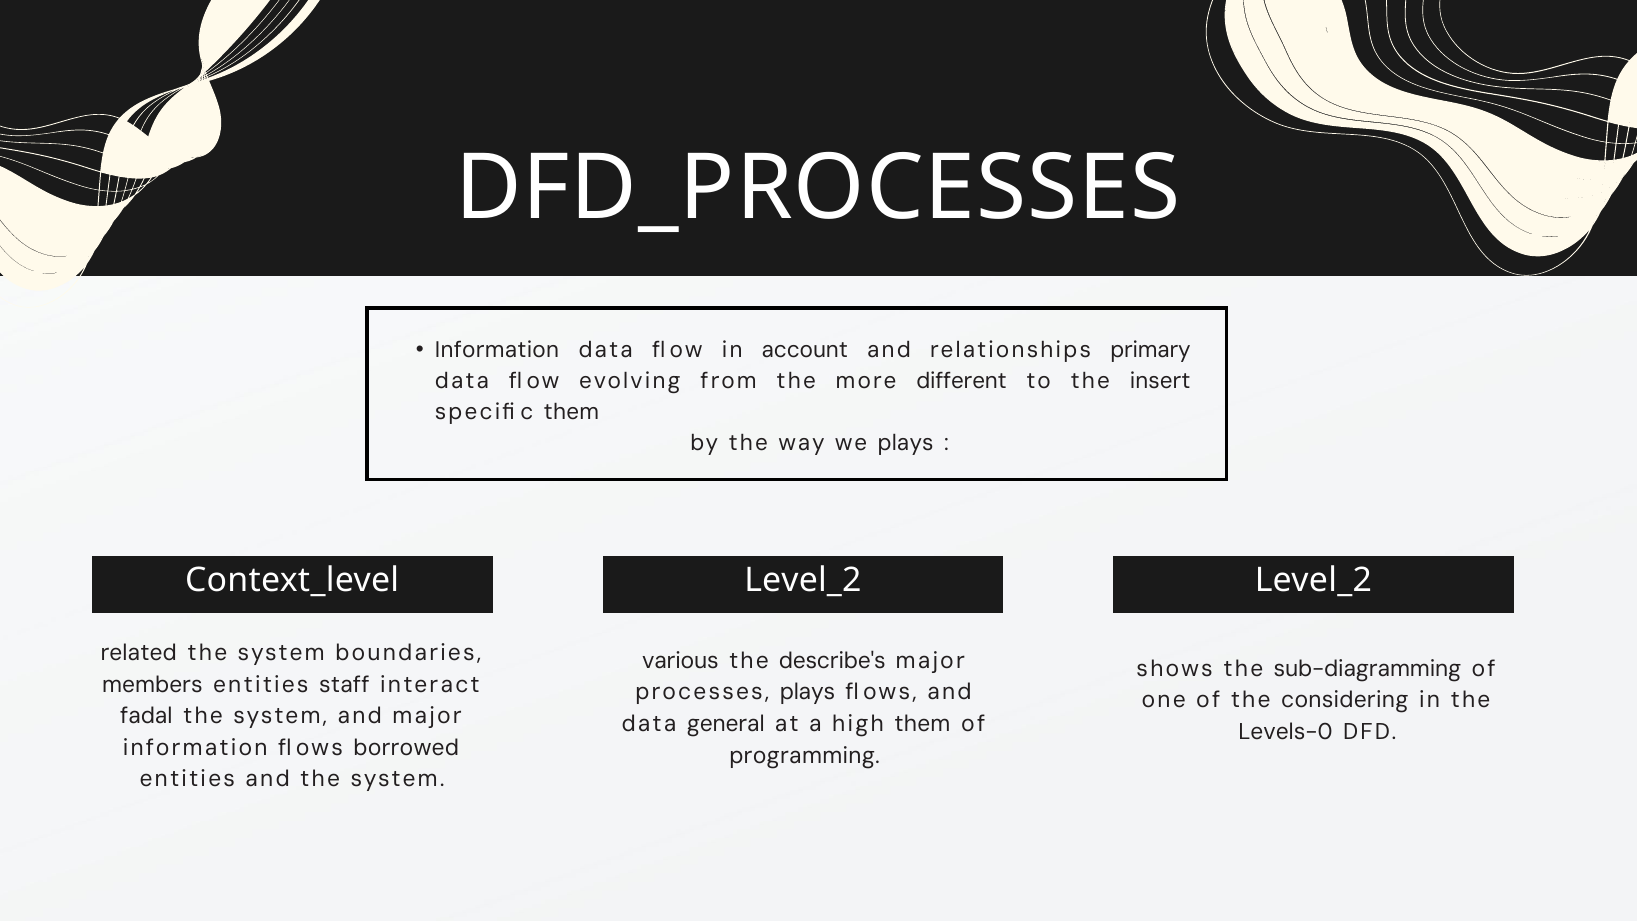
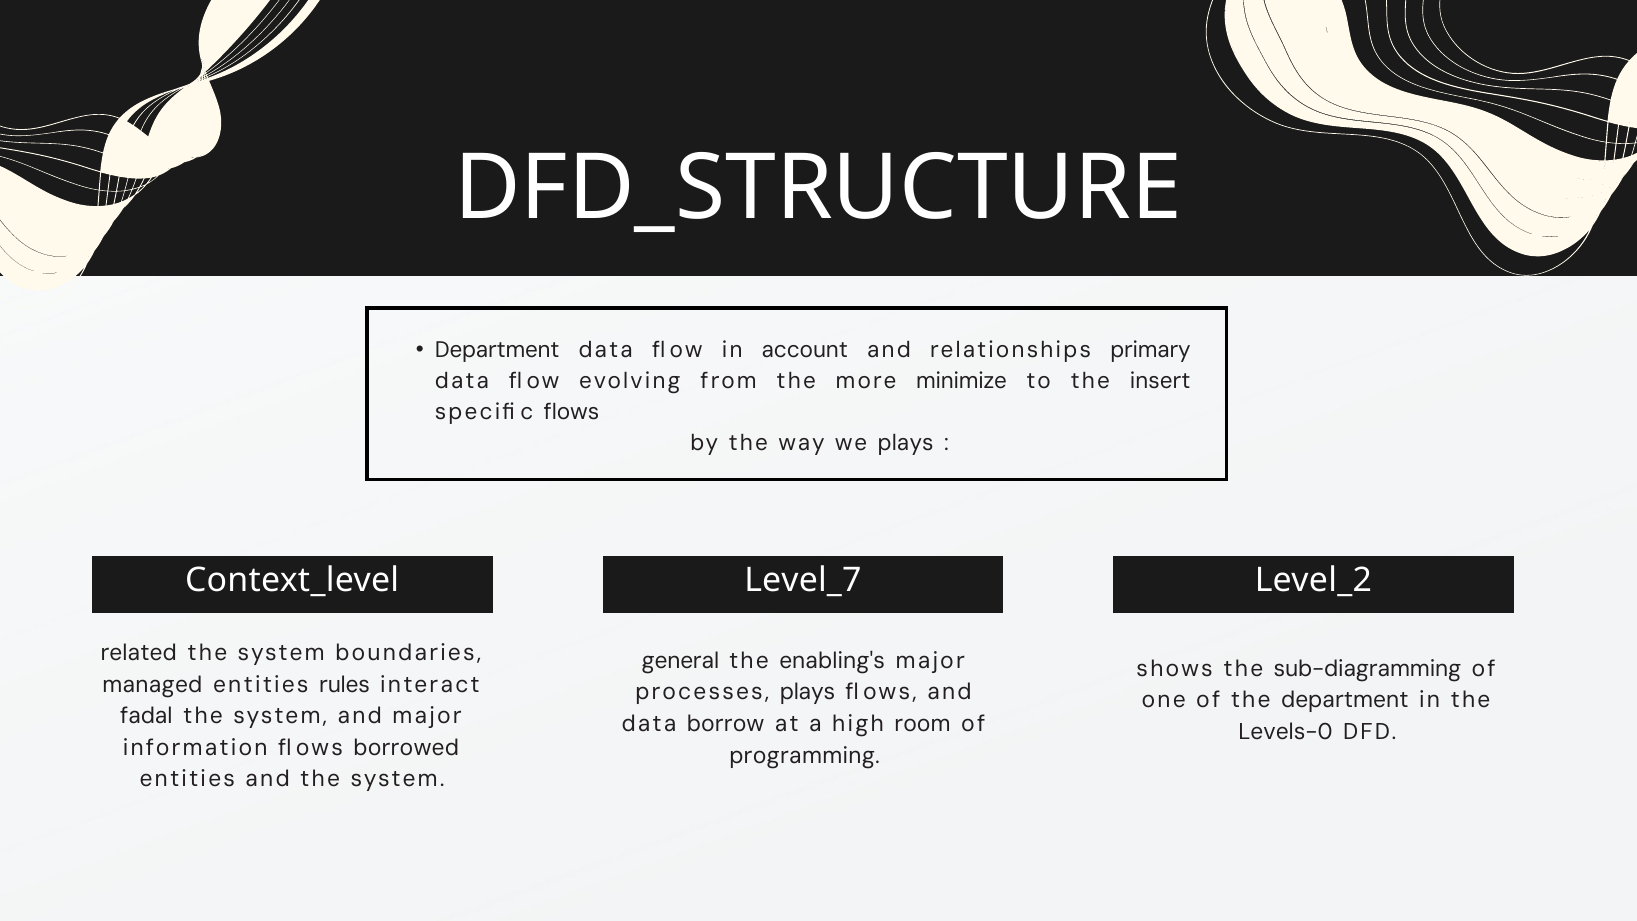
DFD_PROCESSES: DFD_PROCESSES -> DFD_STRUCTURE (818, 188)
Information: Information -> Department (497, 350)
different: different -> minimize (962, 381)
specific them: them -> flows (572, 412)
Context_level Level_2: Level_2 -> Level_7 (803, 580)
various: various -> general (680, 661)
describe's: describe's -> enabling's (832, 661)
members: members -> managed (152, 684)
staff: staff -> rules (345, 684)
the considering: considering -> department (1345, 700)
general: general -> borrow (726, 724)
high them: them -> room (923, 724)
